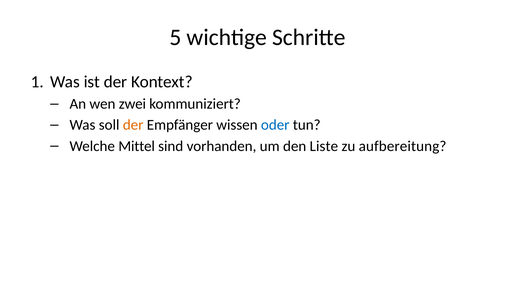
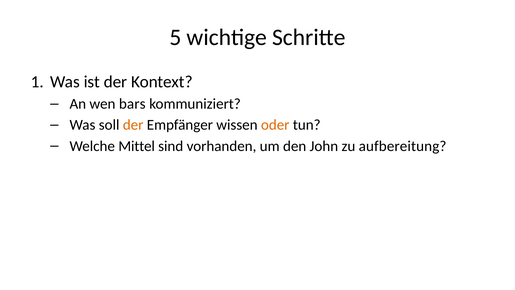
zwei: zwei -> bars (132, 104)
oder colour: blue -> orange (275, 125)
Liste: Liste -> John (324, 146)
